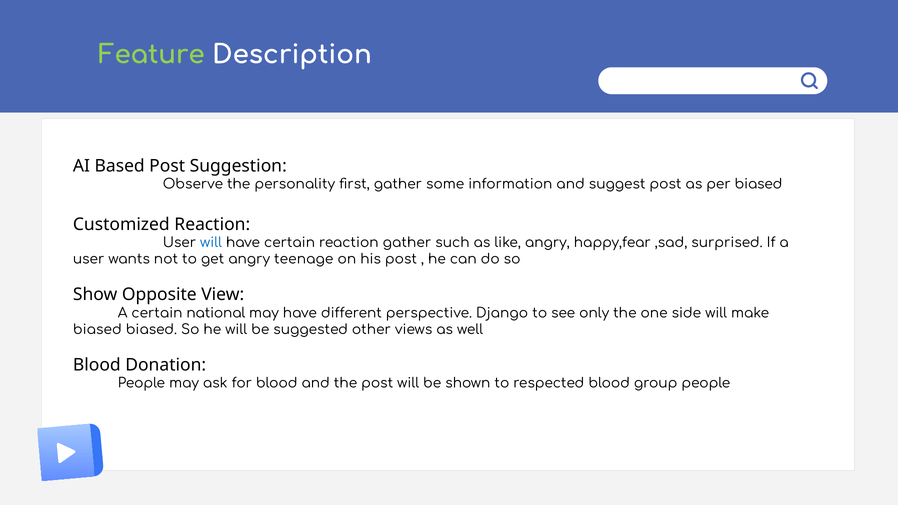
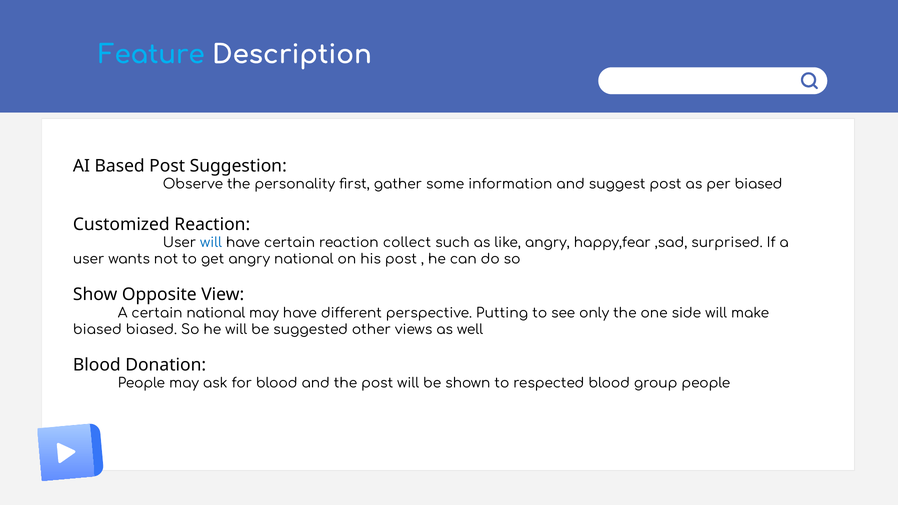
Feature colour: light green -> light blue (151, 55)
reaction gather: gather -> collect (407, 243)
angry teenage: teenage -> national (304, 259)
Django: Django -> Putting (502, 313)
